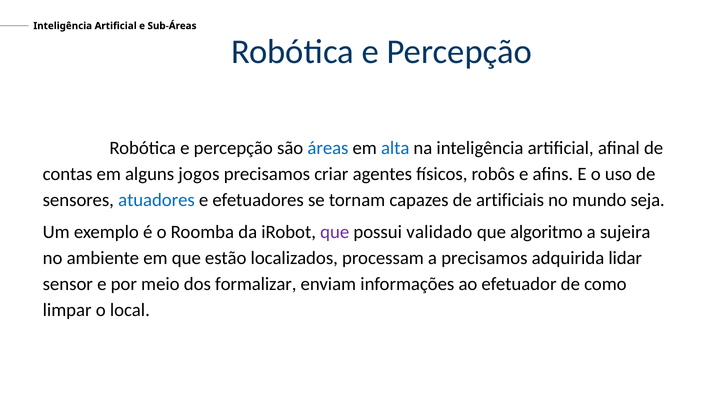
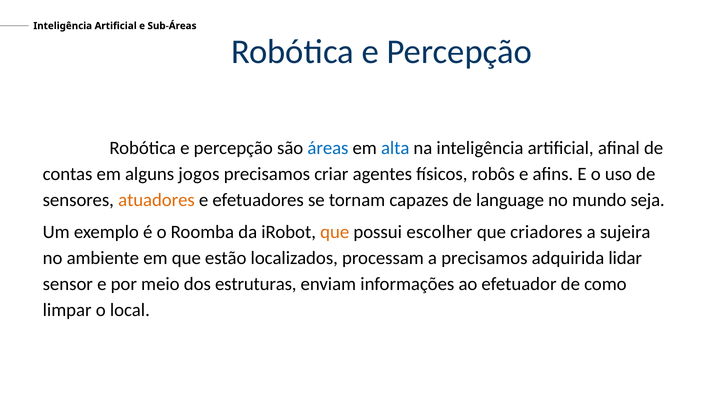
atuadores colour: blue -> orange (156, 200)
artificiais: artificiais -> language (510, 200)
que colour: purple -> orange (335, 232)
validado: validado -> escolher (439, 232)
algoritmo: algoritmo -> criadores (546, 232)
formalizar: formalizar -> estruturas (256, 284)
